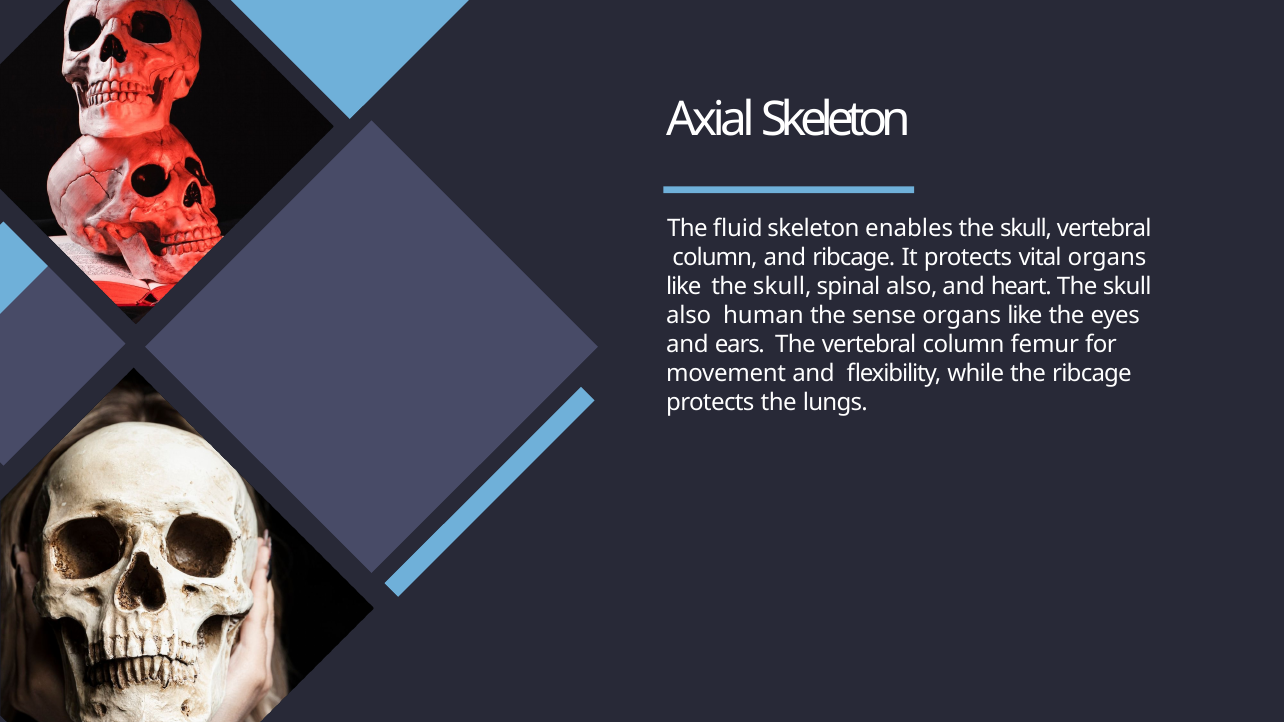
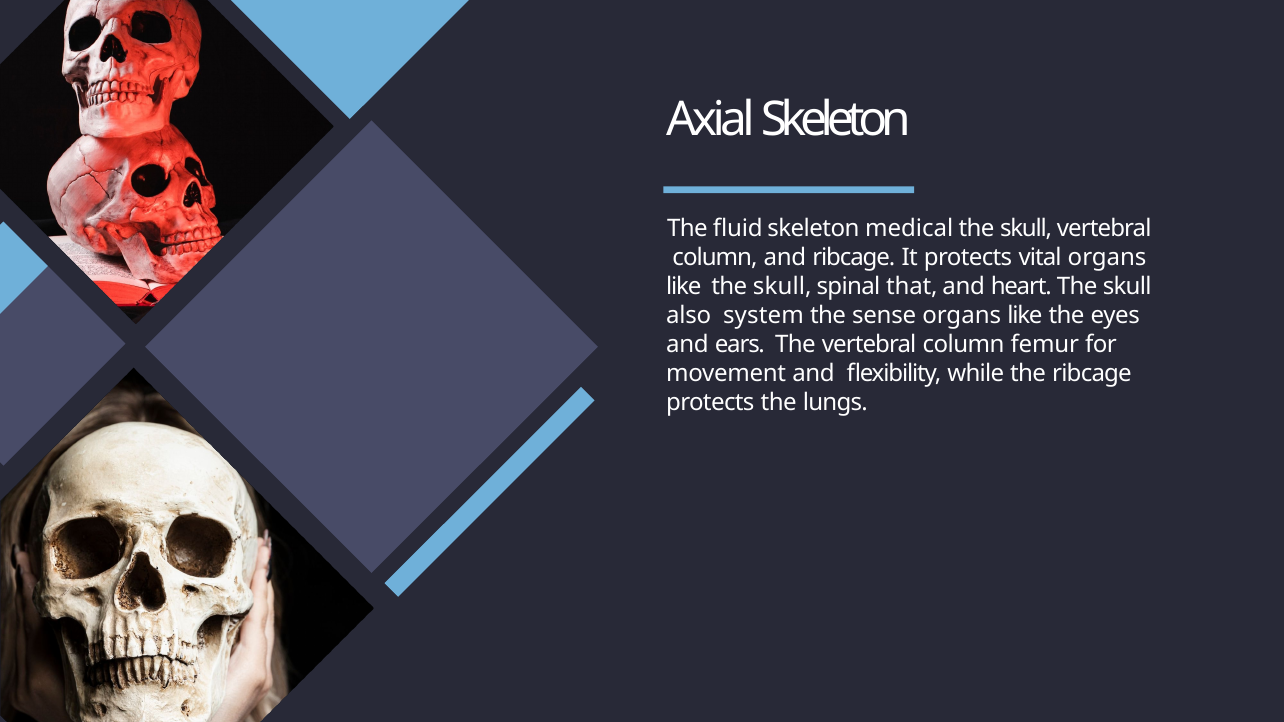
enables: enables -> medical (909, 229)
spinal also: also -> that (912, 287)
human: human -> system (763, 316)
